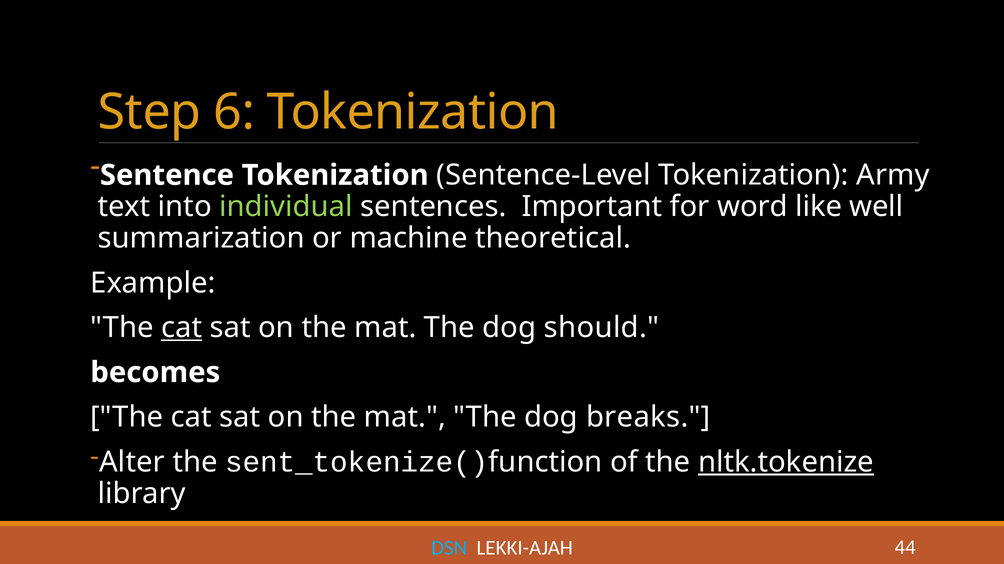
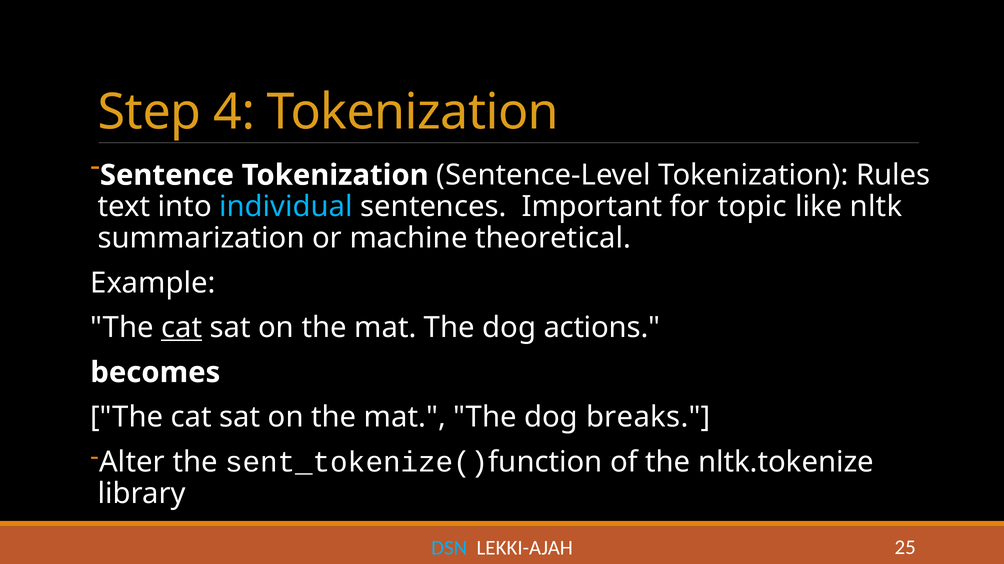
6: 6 -> 4 (234, 112)
Army: Army -> Rules (893, 175)
individual colour: light green -> light blue (286, 207)
word: word -> topic (752, 207)
well: well -> nltk (876, 207)
should: should -> actions (602, 328)
nltk.tokenize underline: present -> none (786, 462)
44: 44 -> 25 (905, 548)
